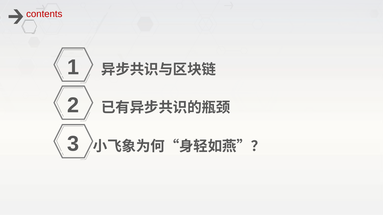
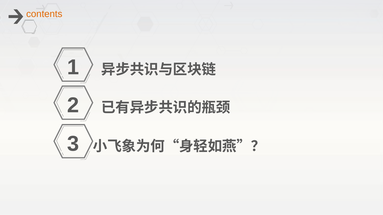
contents colour: red -> orange (44, 14)
